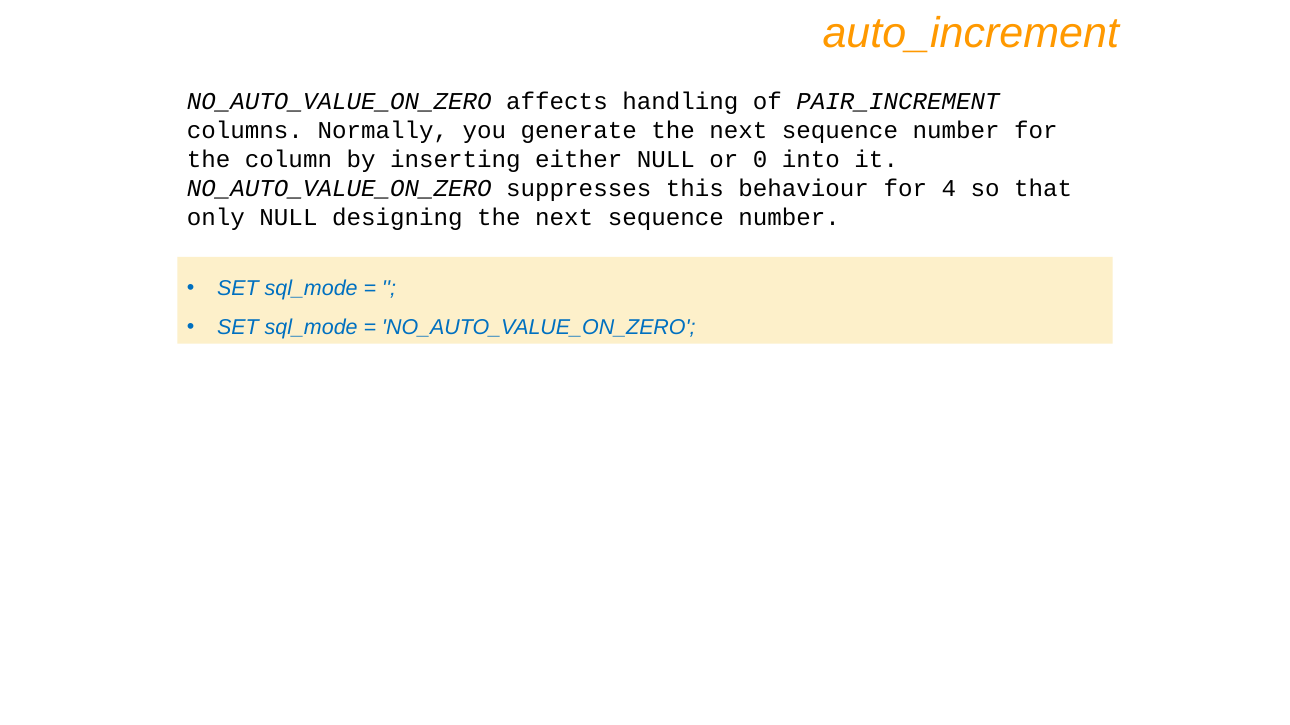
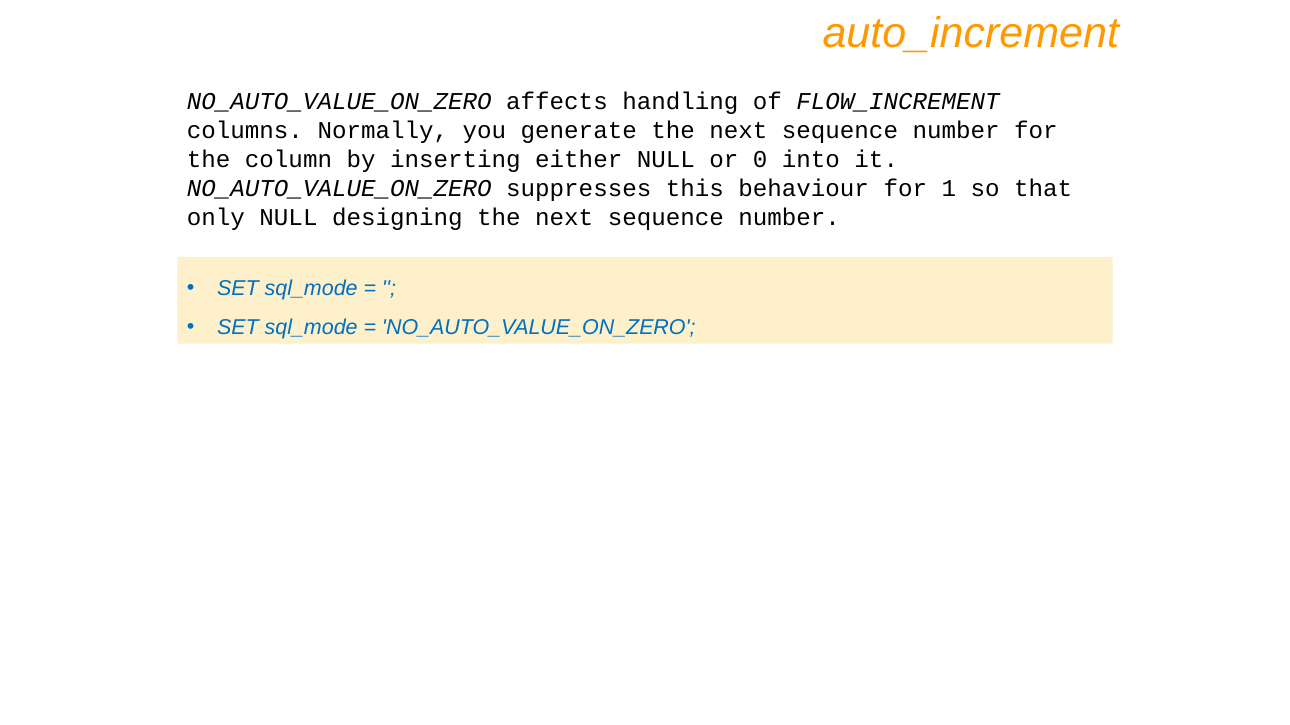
PAIR_INCREMENT: PAIR_INCREMENT -> FLOW_INCREMENT (898, 102)
4: 4 -> 1 (949, 189)
